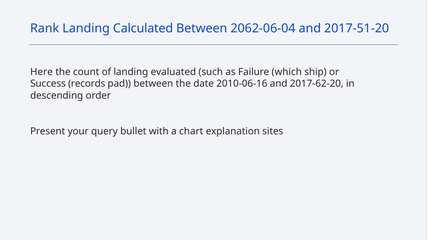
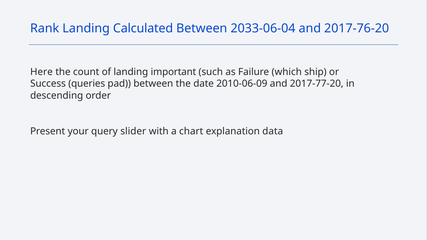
2062-06-04: 2062-06-04 -> 2033-06-04 (263, 28)
2017-51-20: 2017-51-20 -> 2017-76-20 (357, 28)
evaluated: evaluated -> important (173, 72)
records: records -> queries (87, 84)
2010-06-16: 2010-06-16 -> 2010-06-09 (242, 84)
2017-62-20: 2017-62-20 -> 2017-77-20 (317, 84)
bullet: bullet -> slider (133, 132)
sites: sites -> data (273, 132)
